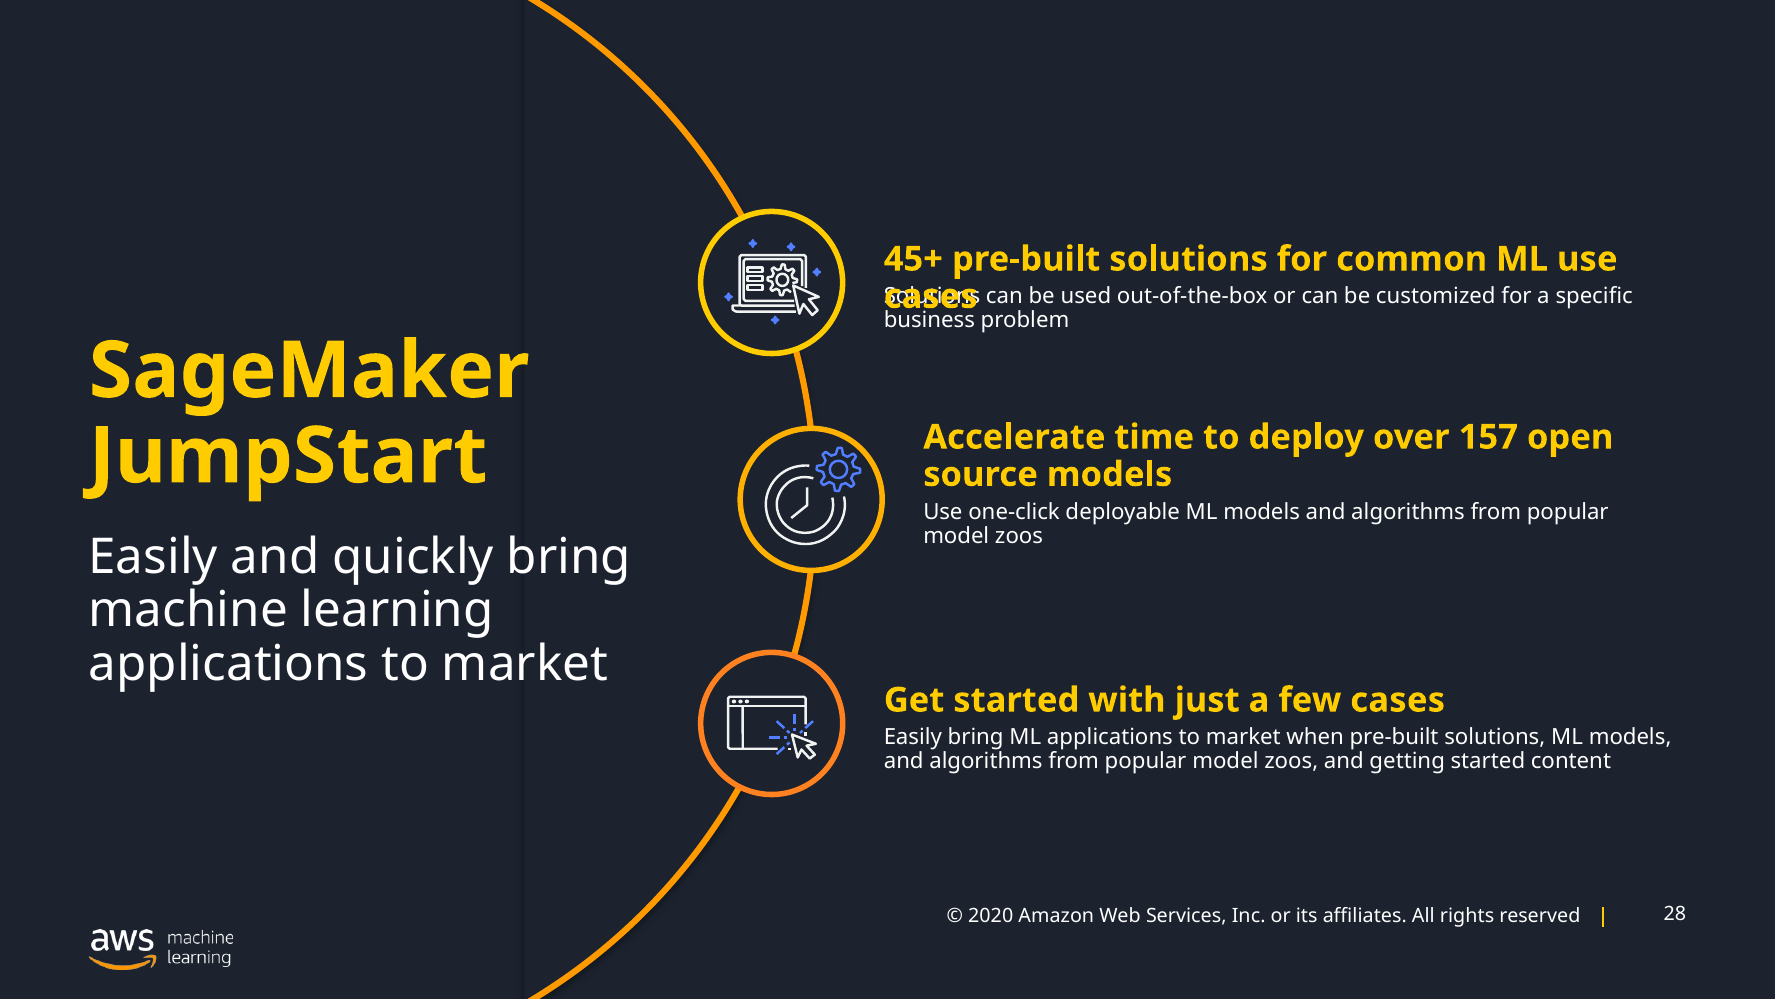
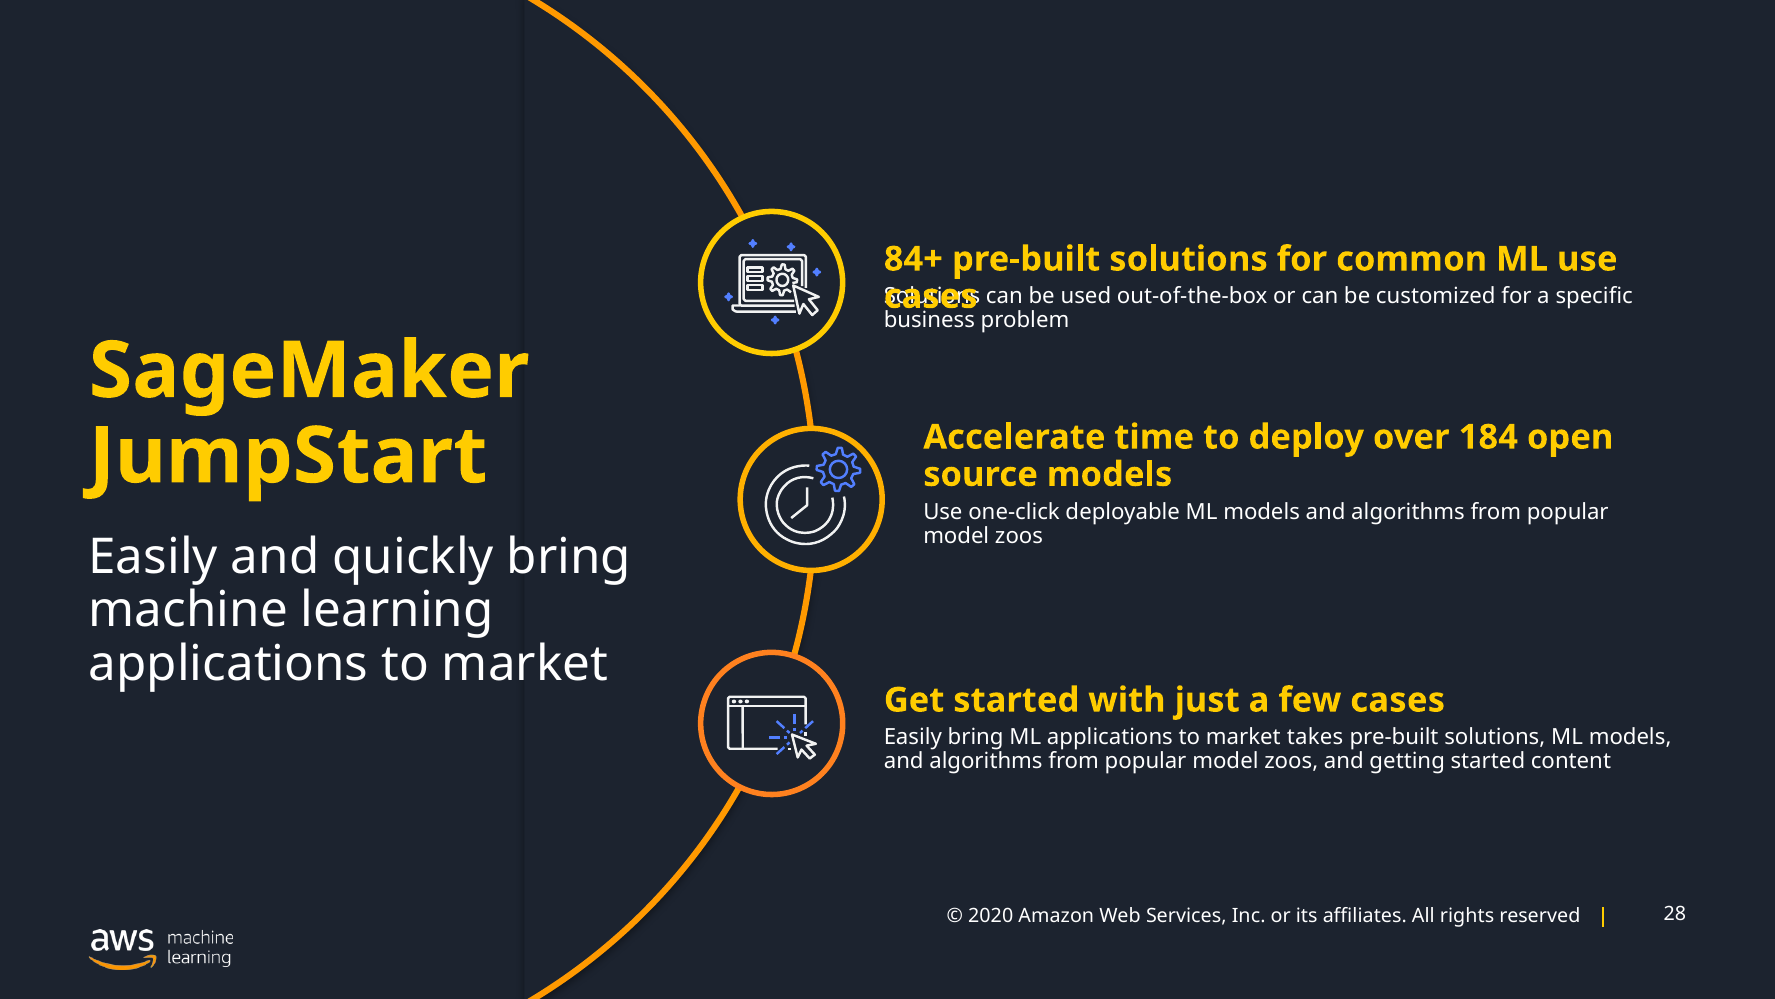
45+: 45+ -> 84+ (913, 259)
157: 157 -> 184 (1488, 437)
when: when -> takes (1315, 737)
